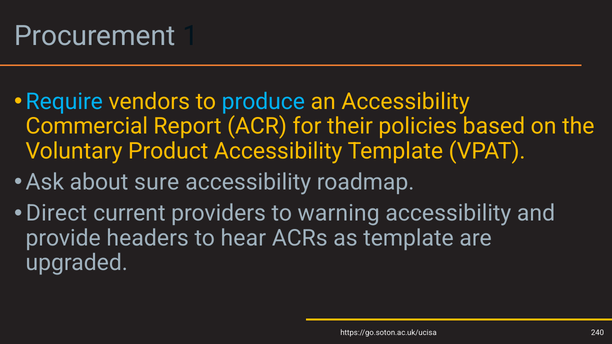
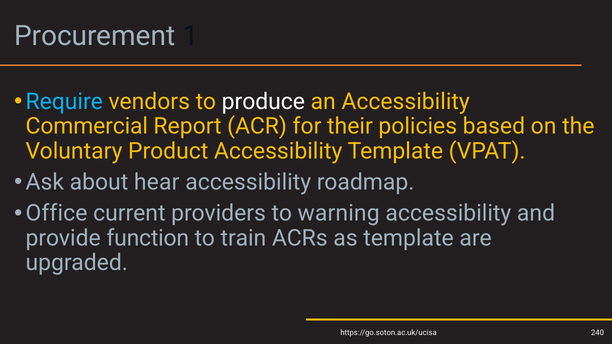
produce colour: light blue -> white (263, 102)
sure: sure -> hear (157, 182)
Direct: Direct -> Office (57, 213)
headers: headers -> function (148, 238)
hear: hear -> train (243, 238)
